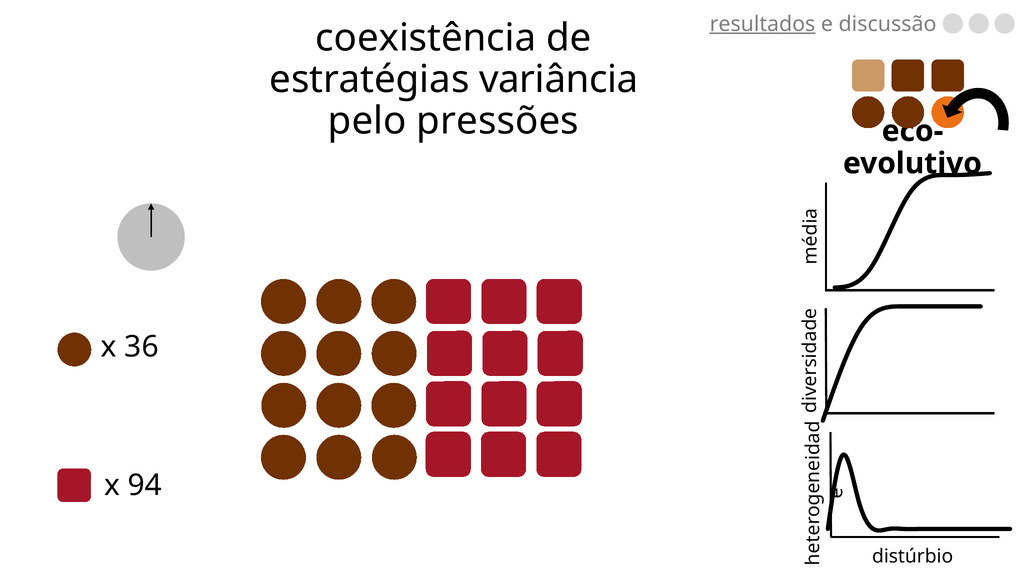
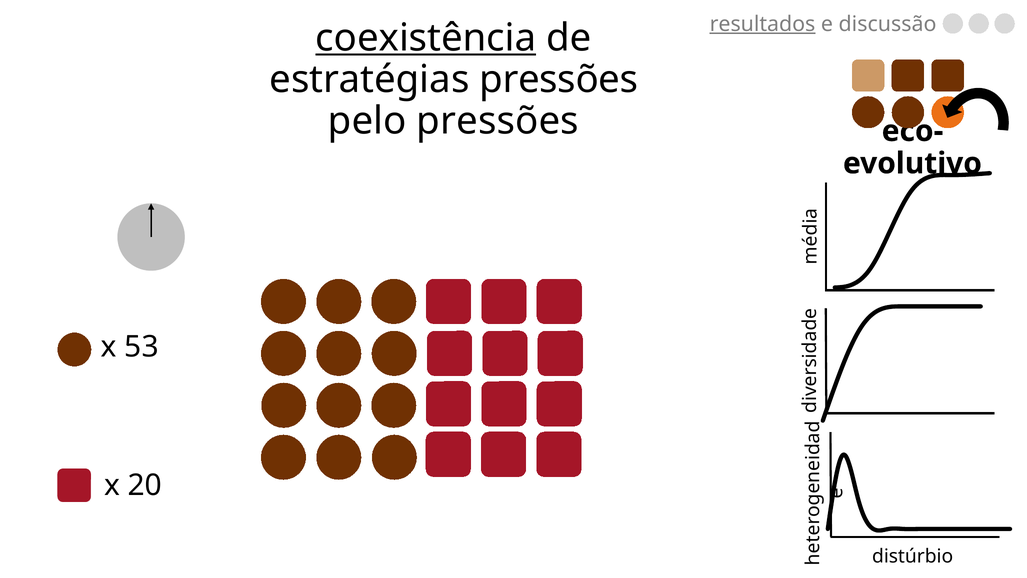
coexistência underline: none -> present (426, 38)
estratégias variância: variância -> pressões (559, 79)
36: 36 -> 53 (142, 347)
94: 94 -> 20 (145, 485)
